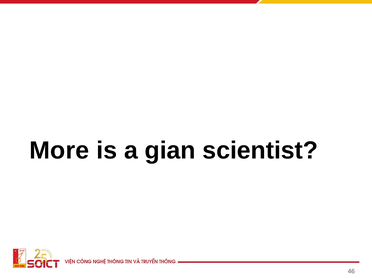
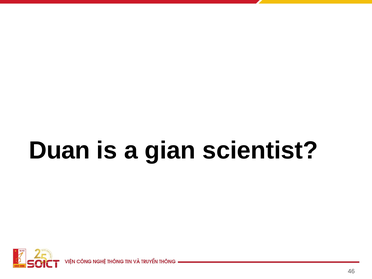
More: More -> Duan (59, 150)
